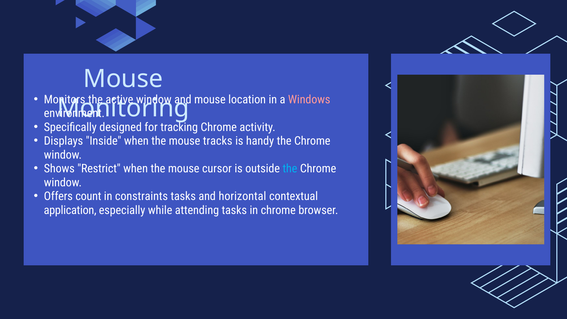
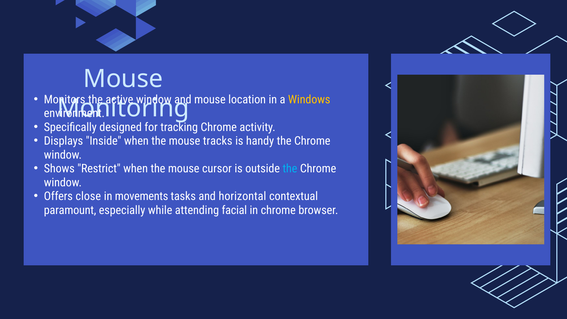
Windows colour: pink -> yellow (309, 100)
count: count -> close (88, 196)
constraints: constraints -> movements (142, 196)
application: application -> paramount (70, 210)
attending tasks: tasks -> facial (234, 210)
